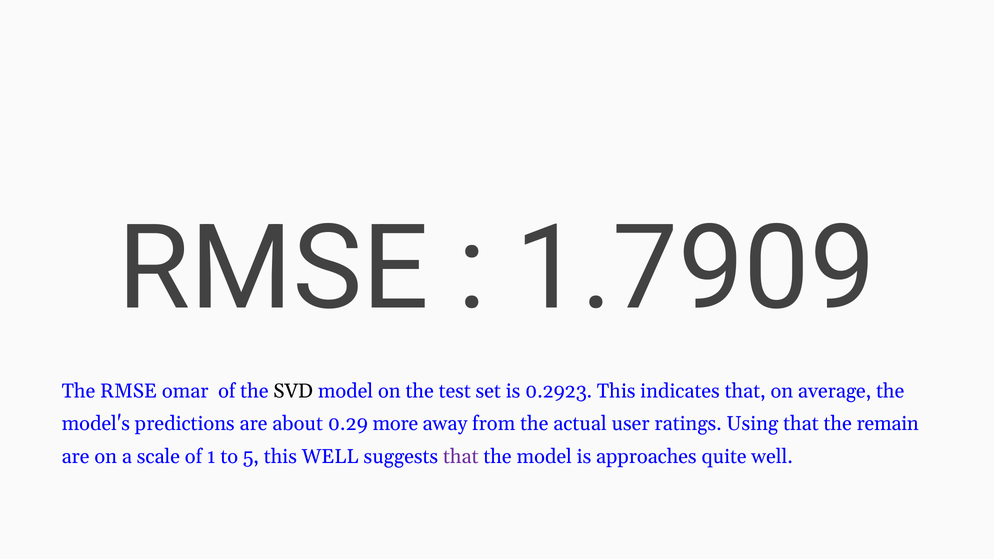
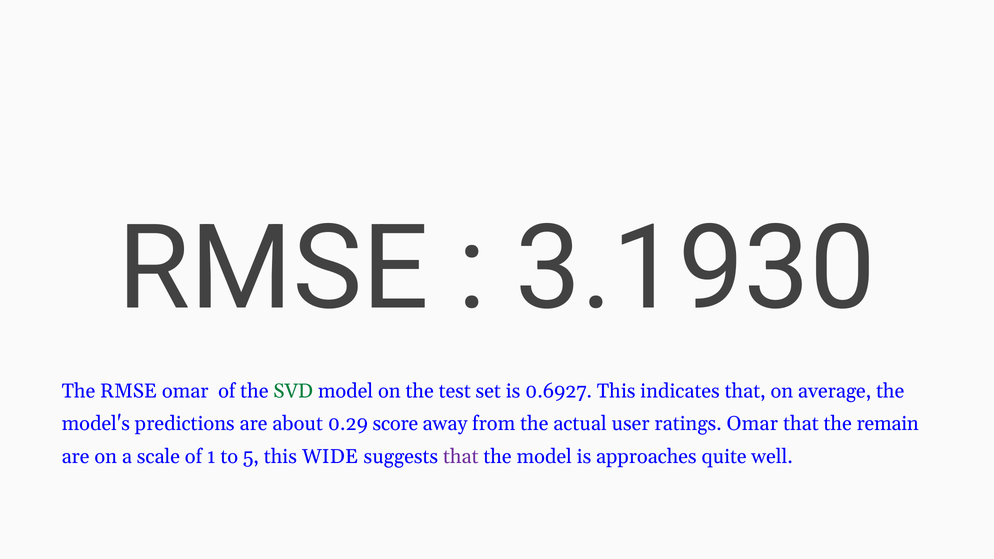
1.7909: 1.7909 -> 3.1930 (696, 269)
SVD colour: black -> green (293, 391)
0.2923: 0.2923 -> 0.6927 (559, 391)
more: more -> score (395, 424)
ratings Using: Using -> Omar (752, 424)
this WELL: WELL -> WIDE (330, 457)
